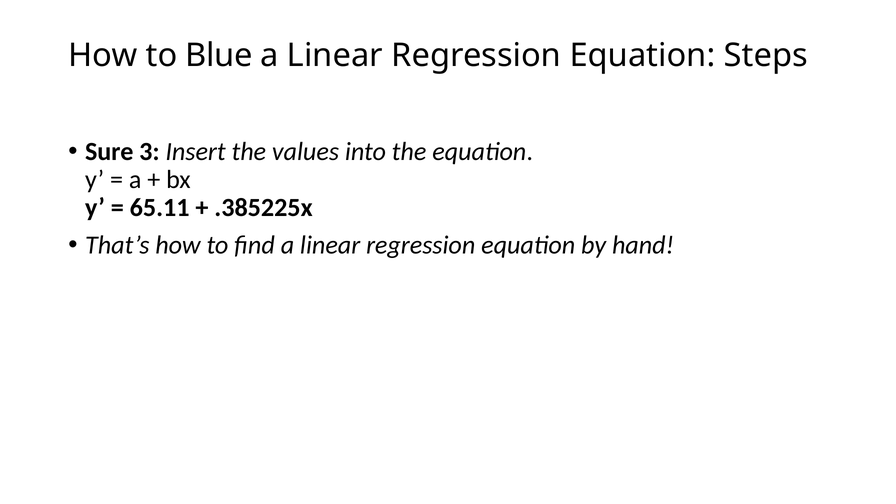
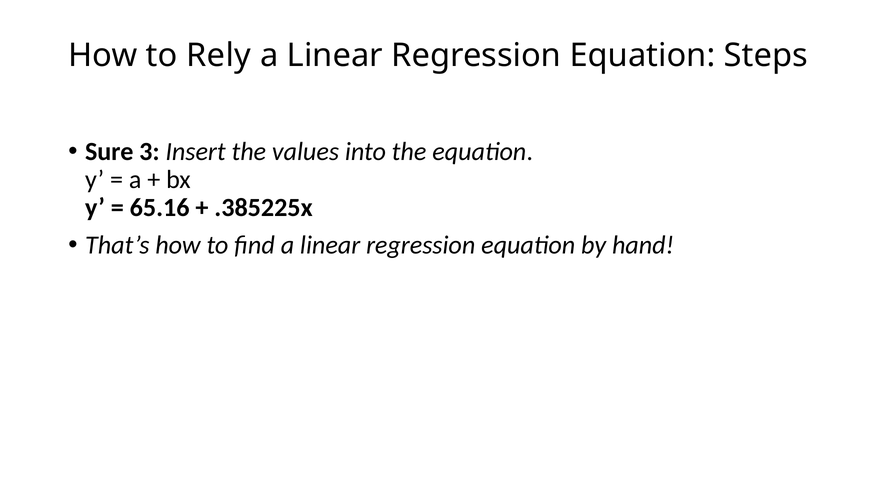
Blue: Blue -> Rely (219, 56)
65.11: 65.11 -> 65.16 (160, 208)
